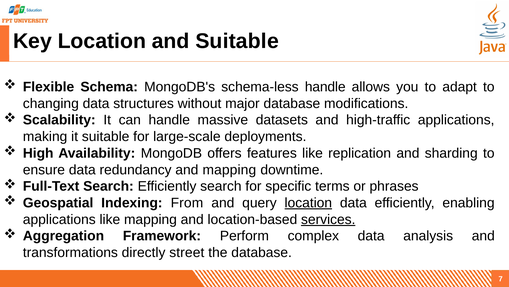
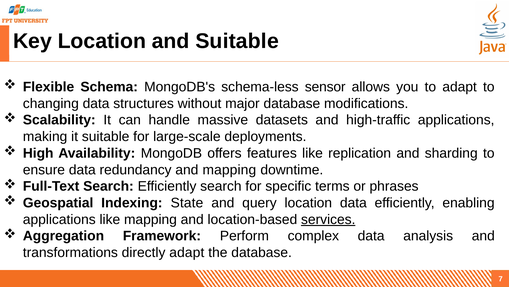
schema-less handle: handle -> sensor (325, 87)
From: From -> State (187, 202)
location underline: present -> none (308, 202)
directly street: street -> adapt (187, 252)
